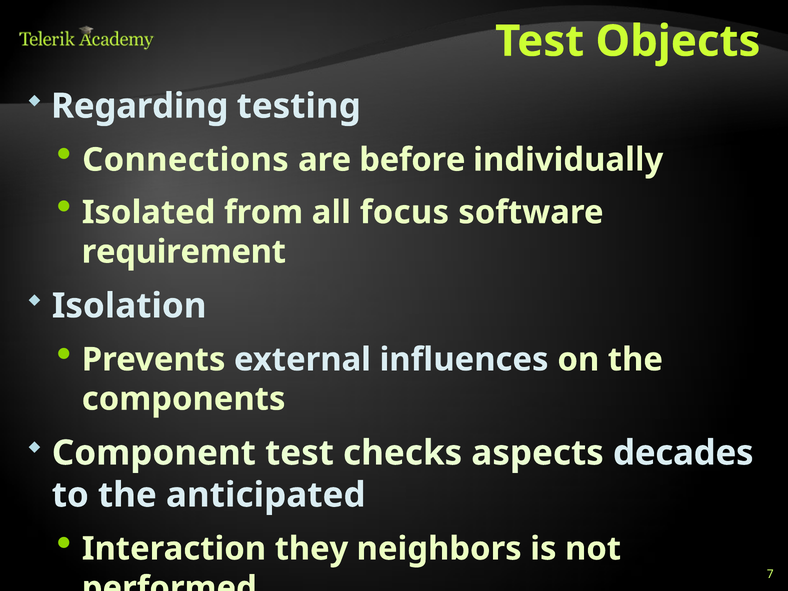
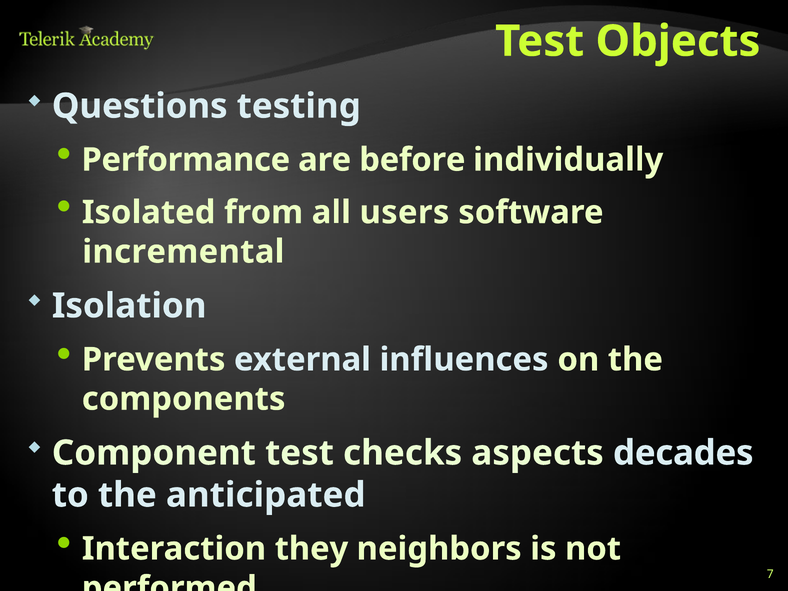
Regarding: Regarding -> Questions (140, 106)
Connections: Connections -> Performance (186, 160)
focus: focus -> users (404, 212)
requirement: requirement -> incremental (183, 252)
